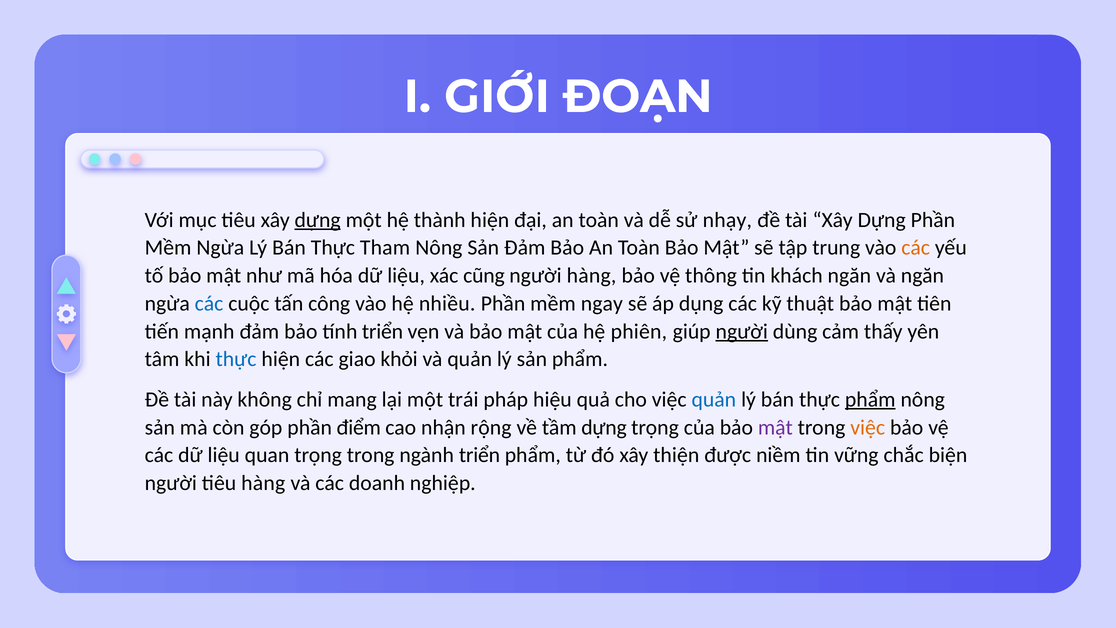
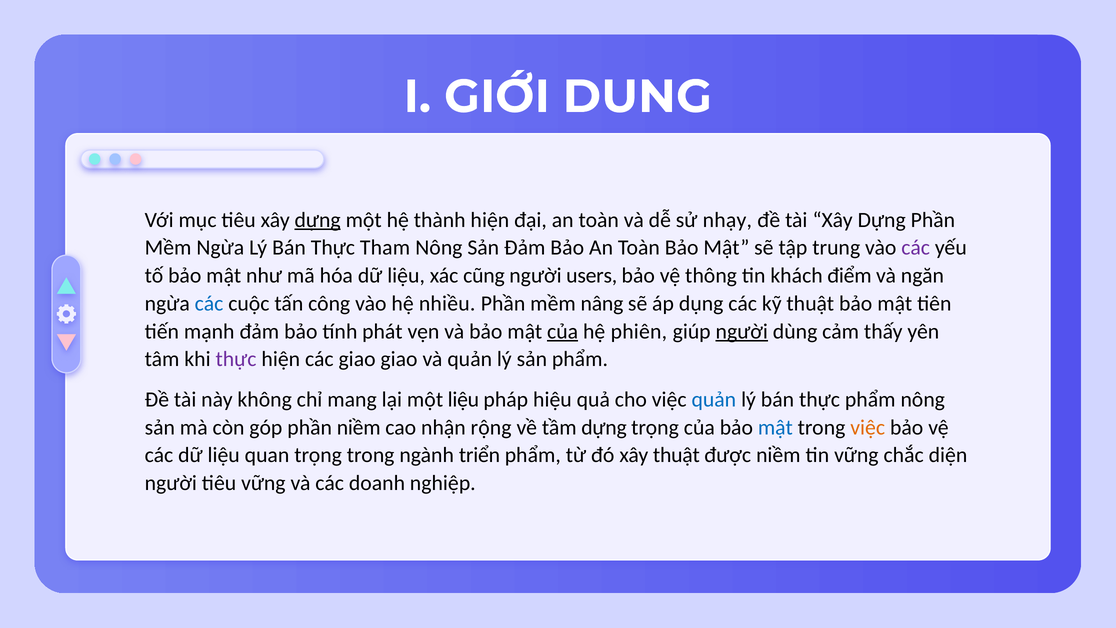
ĐOẠN: ĐOẠN -> DUNG (637, 97)
các colour: orange -> purple (916, 248)
người hàng: hàng -> users (592, 276)
khách ngăn: ngăn -> điểm (849, 276)
ngay: ngay -> nâng (602, 303)
tính triển: triển -> phát (382, 331)
của underline: none -> present (563, 331)
thực colour: blue -> purple (236, 359)
giao khỏi: khỏi -> giao (399, 359)
một trái: trái -> liệu (463, 399)
phẩm underline: present -> none (870, 399)
phần điểm: điểm -> niềm (359, 427)
mật colour: purple -> blue (775, 427)
xây thiện: thiện -> thuật (676, 455)
biện: biện -> diện (948, 455)
tiêu hàng: hàng -> vững (263, 483)
